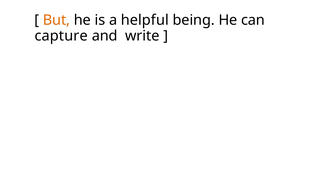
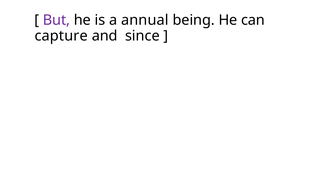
But colour: orange -> purple (56, 20)
helpful: helpful -> annual (145, 20)
write: write -> since (142, 36)
